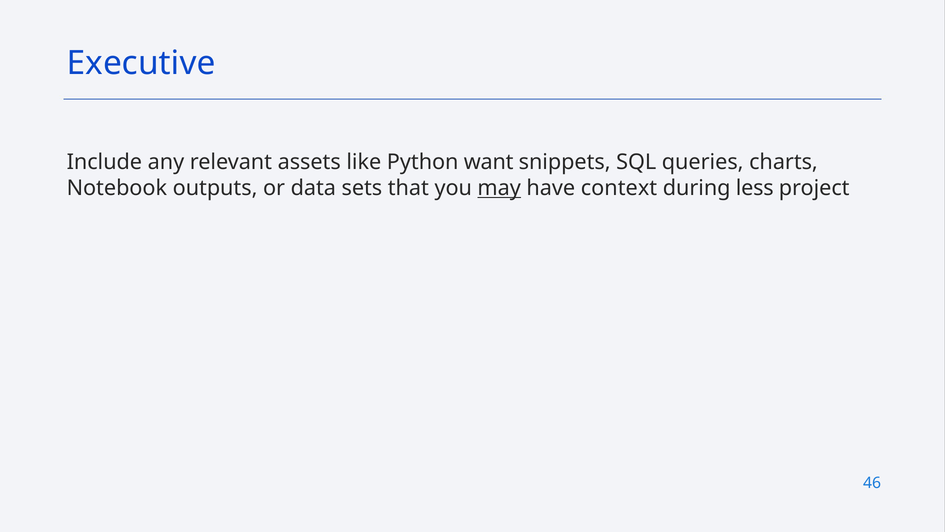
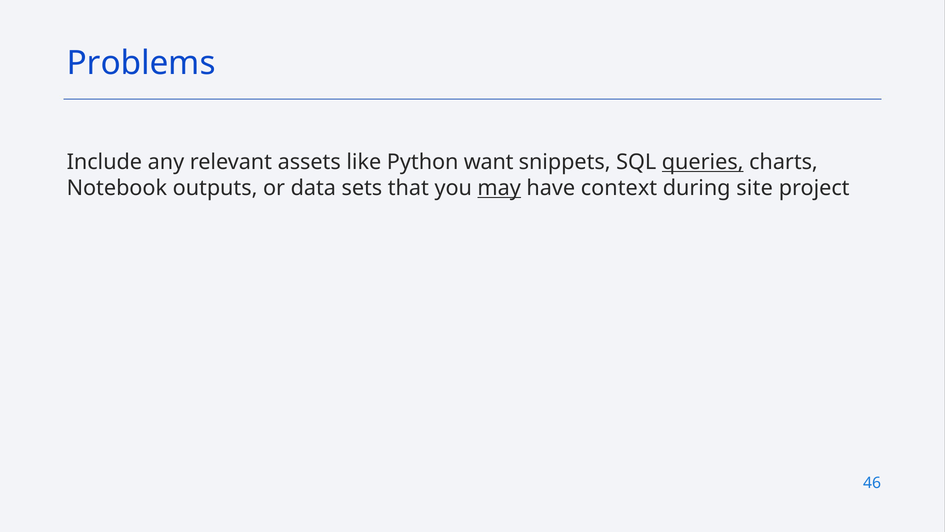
Executive: Executive -> Problems (141, 63)
queries underline: none -> present (703, 162)
less: less -> site (755, 188)
